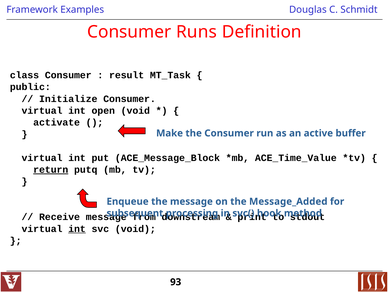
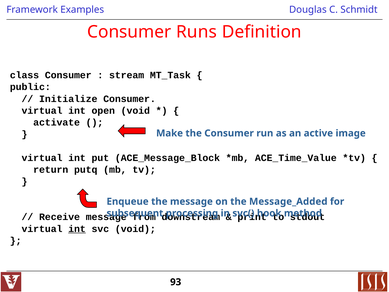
result: result -> stream (127, 75)
buffer: buffer -> image (351, 133)
return underline: present -> none (51, 170)
